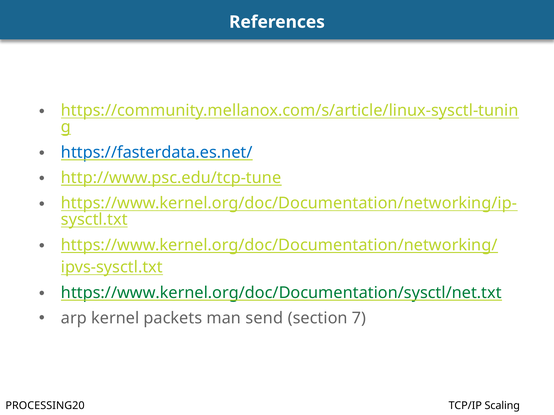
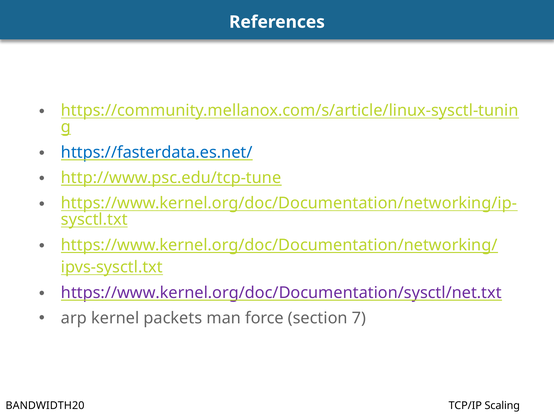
https://www.kernel.org/doc/Documentation/sysctl/net.txt colour: green -> purple (281, 293)
send: send -> force (265, 319)
PROCESSING20: PROCESSING20 -> BANDWIDTH20 (45, 406)
